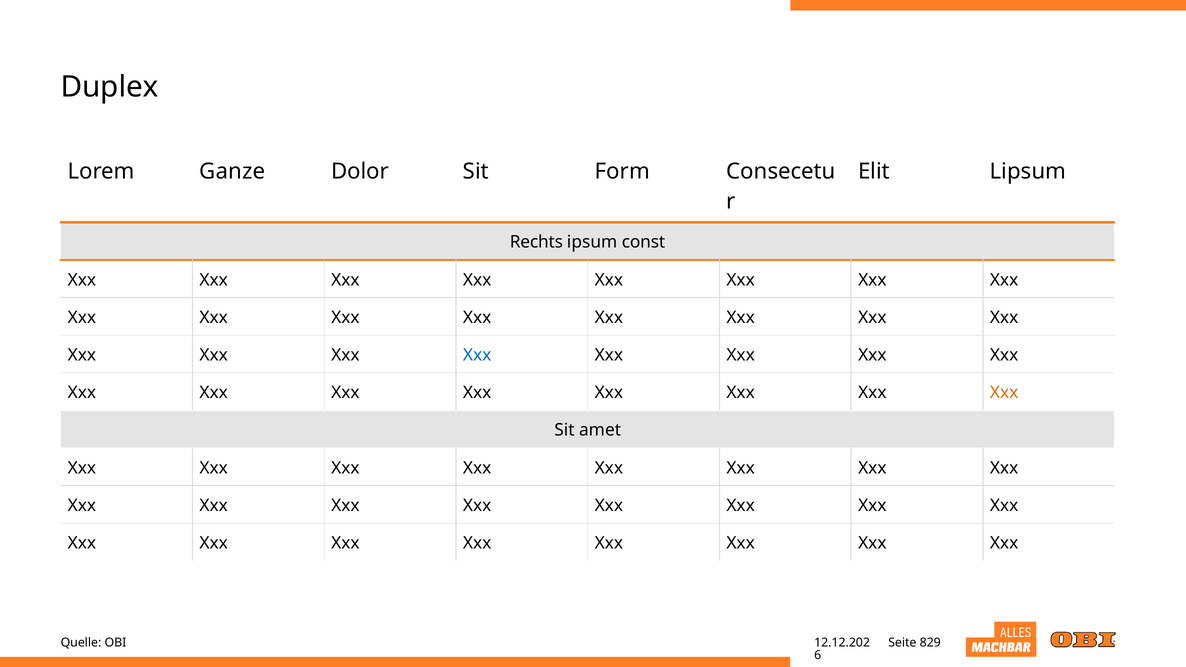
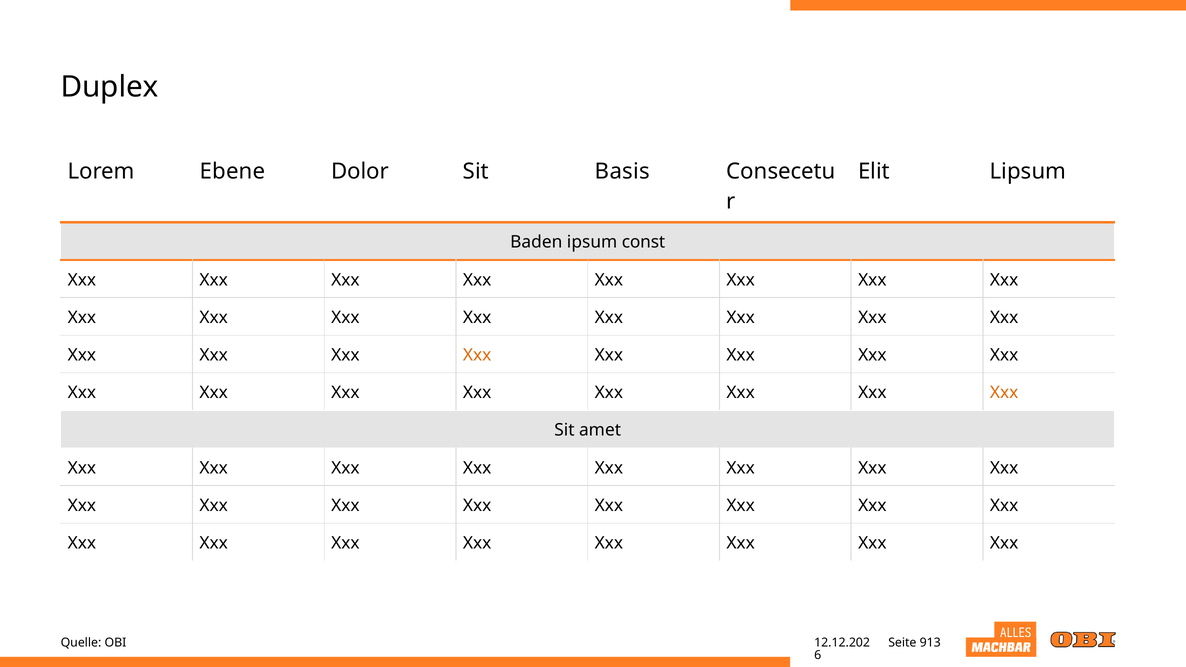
Ganze: Ganze -> Ebene (232, 171)
Form: Form -> Basis (622, 171)
Rechts: Rechts -> Baden (536, 242)
Xxx colour: blue -> orange (477, 355)
829: 829 -> 913 (930, 643)
